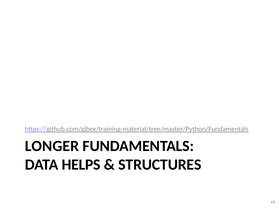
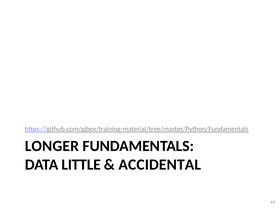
HELPS: HELPS -> LITTLE (81, 165)
STRUCTURES: STRUCTURES -> ACCIDENTAL (160, 165)
